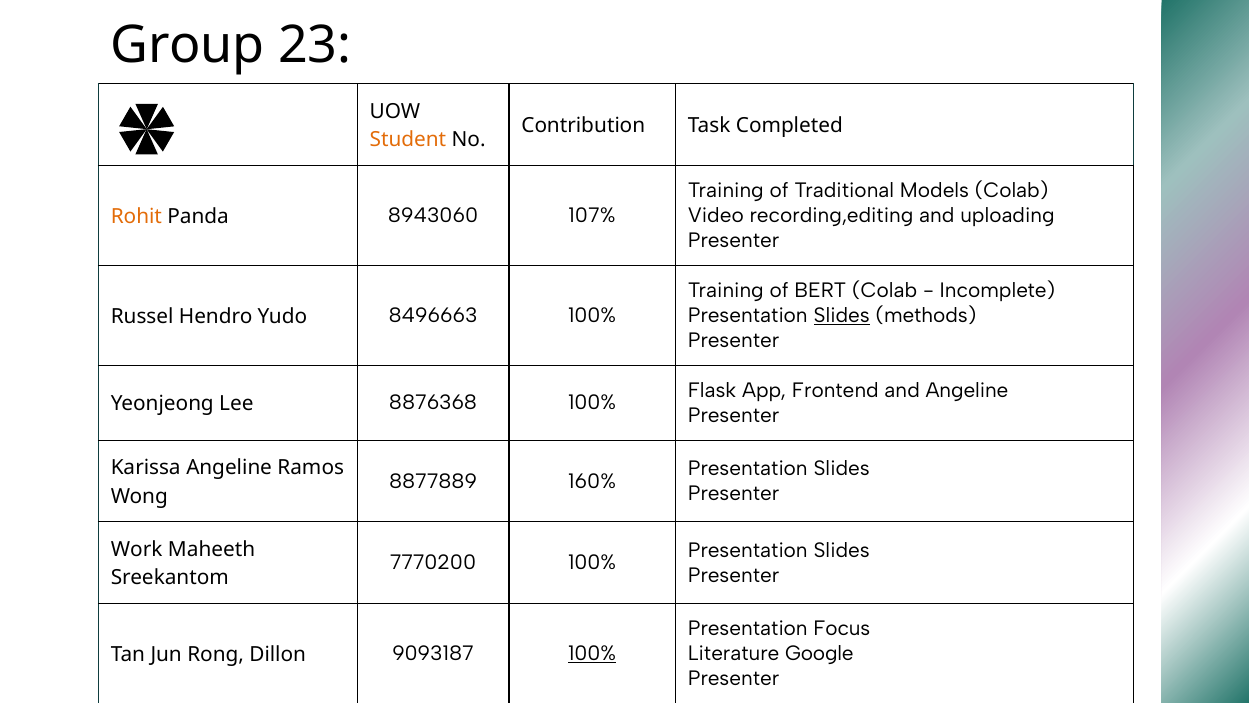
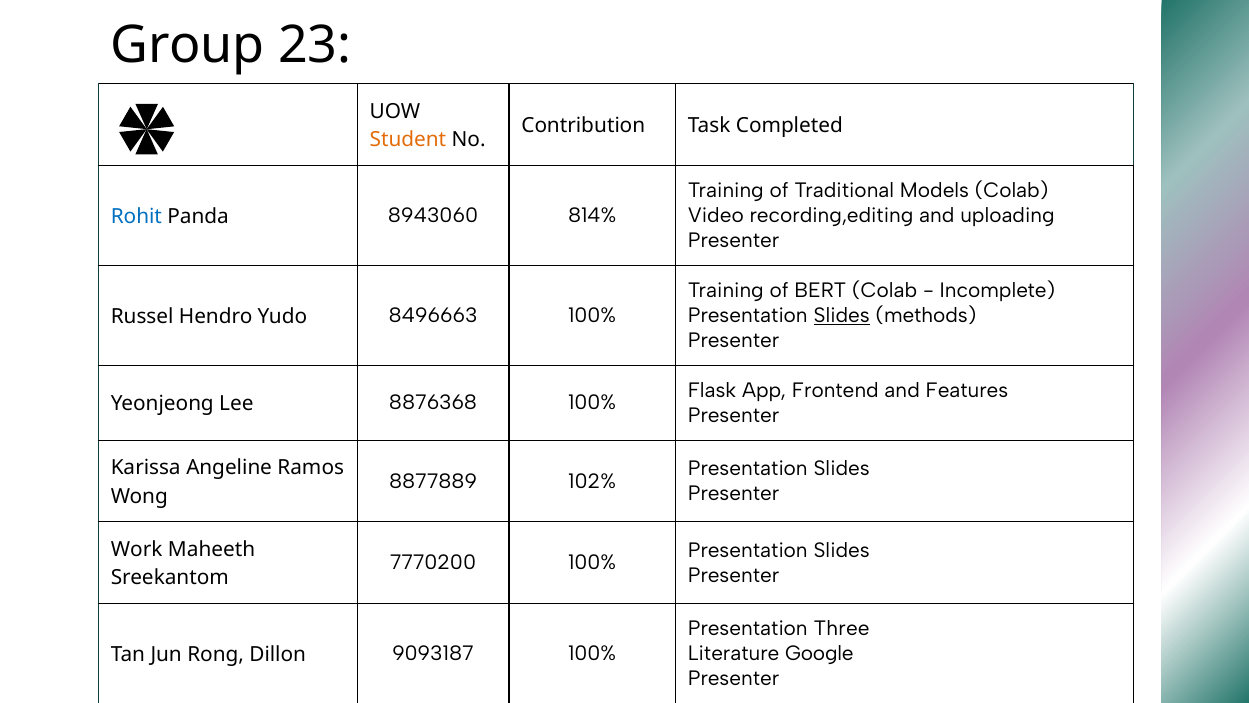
Rohit colour: orange -> blue (136, 216)
107%: 107% -> 814% (592, 215)
and Angeline: Angeline -> Features (967, 390)
160%: 160% -> 102% (592, 481)
Focus: Focus -> Three (842, 628)
100% underline: present -> none (592, 653)
